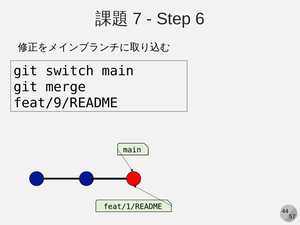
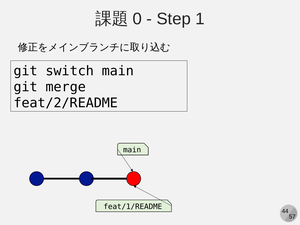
7: 7 -> 0 (137, 19)
6: 6 -> 1 (200, 19)
feat/9/README: feat/9/README -> feat/2/README (66, 103)
